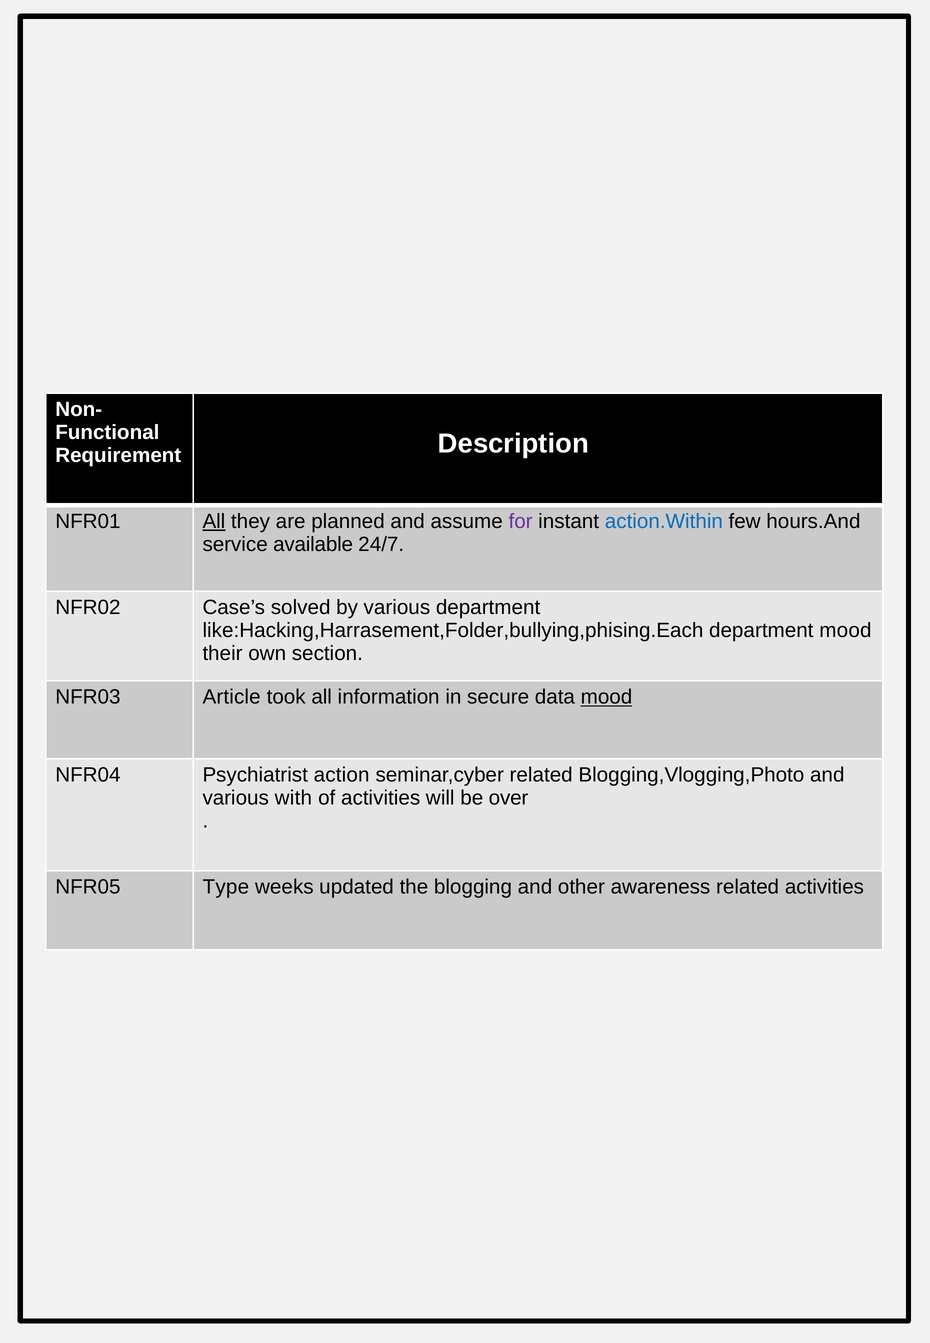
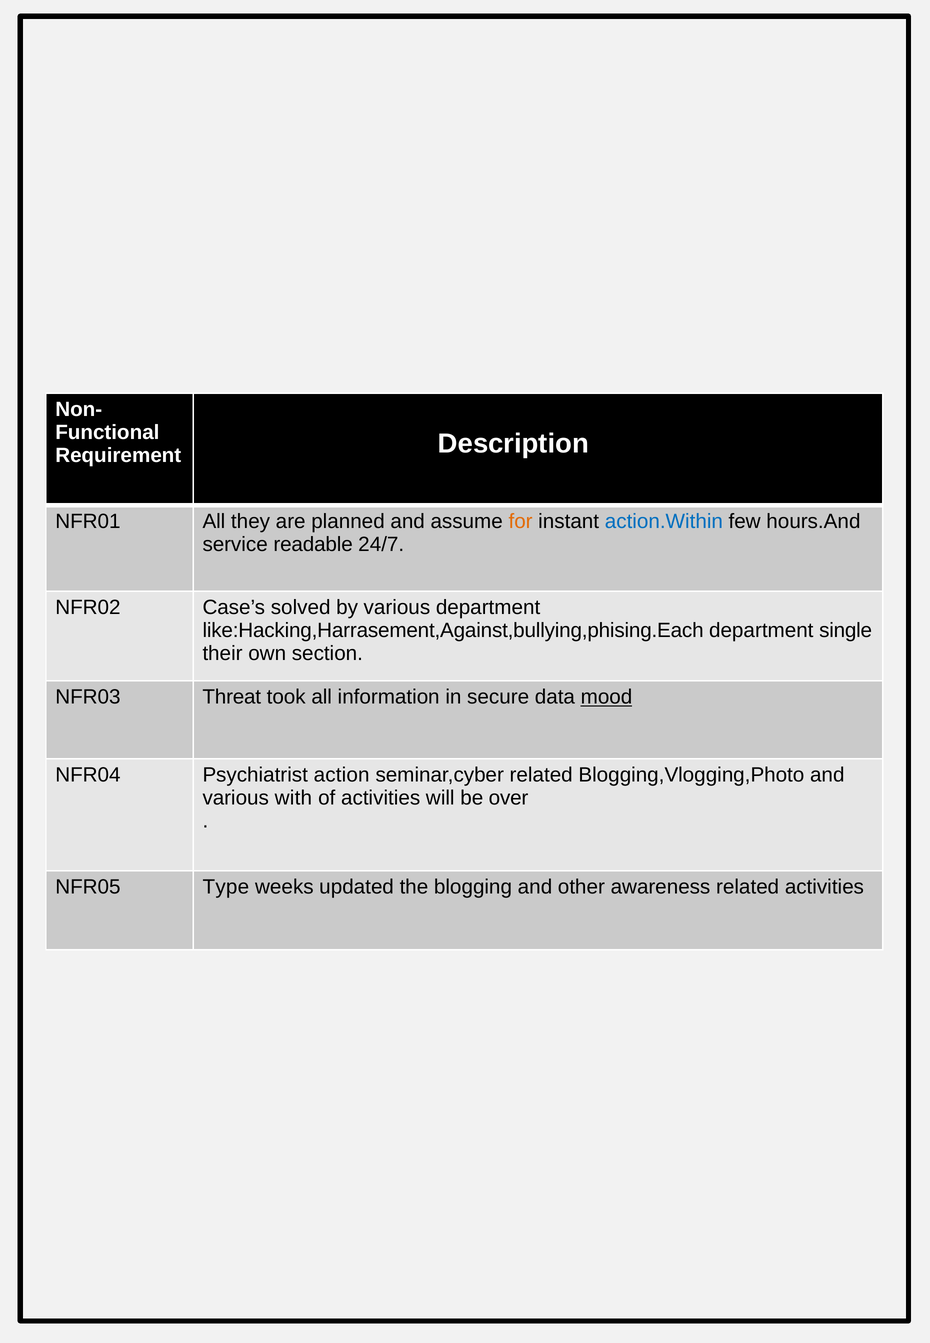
All underline: present -> none (214, 521)
for colour: purple -> orange (521, 521)
available: available -> readable (313, 545)
like:Hacking,Harrasement,Folder,bullying,phising.Each: like:Hacking,Harrasement,Folder,bullying,phising.Each -> like:Hacking,Harrasement,Against,bullying,phising.Each (453, 631)
department mood: mood -> single (846, 631)
Article: Article -> Threat (232, 697)
